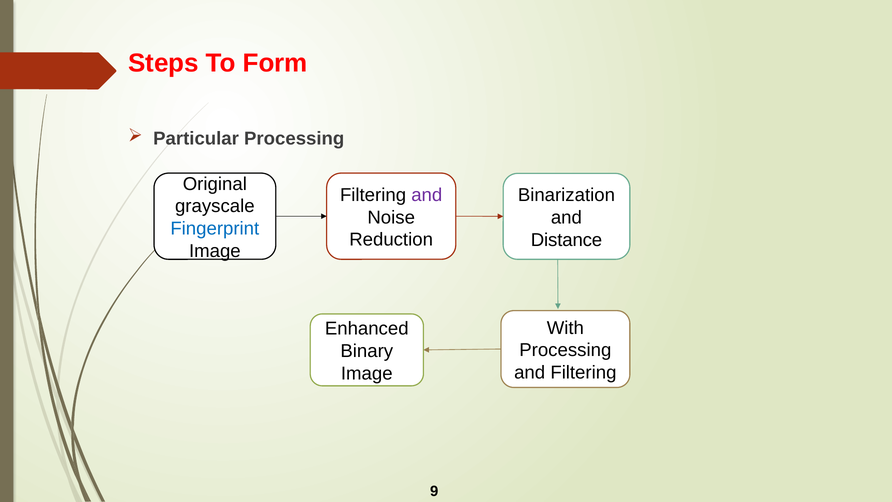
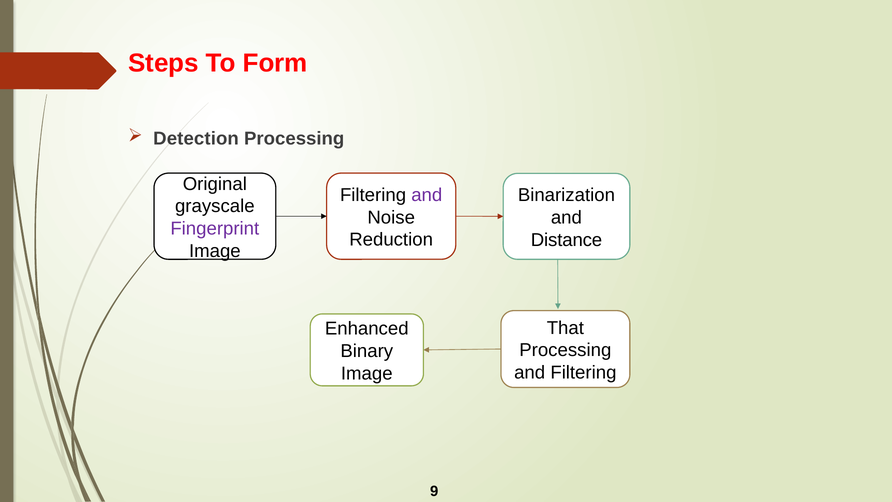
Particular: Particular -> Detection (196, 139)
Fingerprint colour: blue -> purple (215, 229)
With: With -> That (565, 328)
